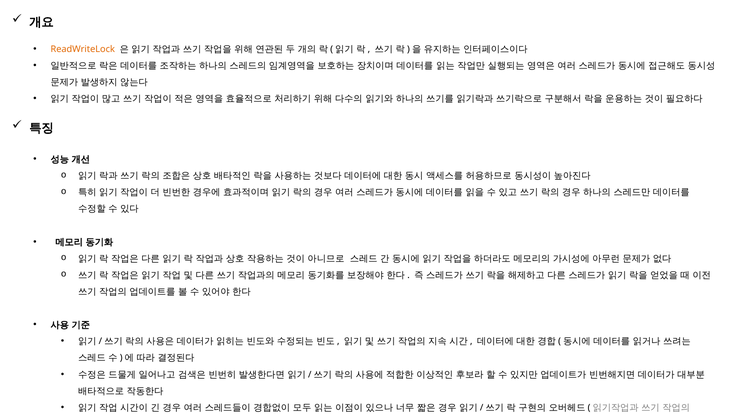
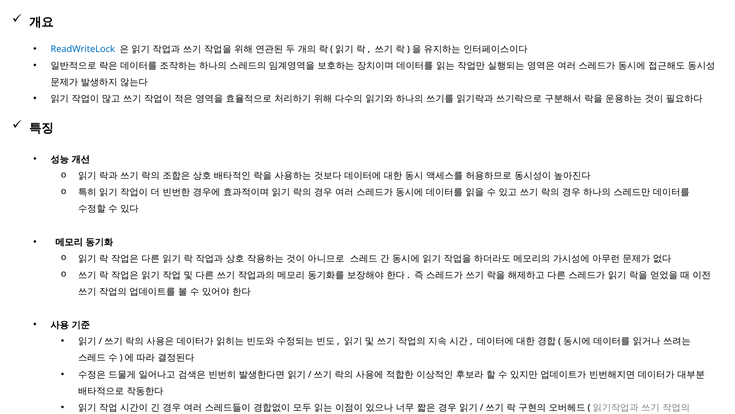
ReadWriteLock colour: orange -> blue (83, 49)
